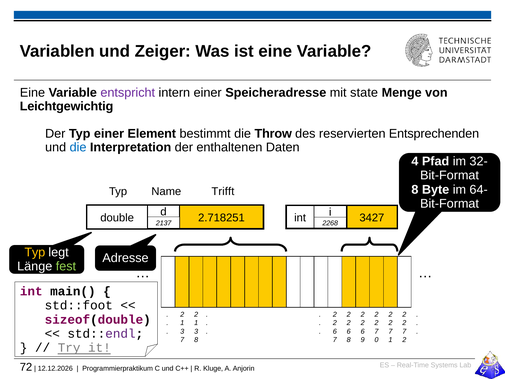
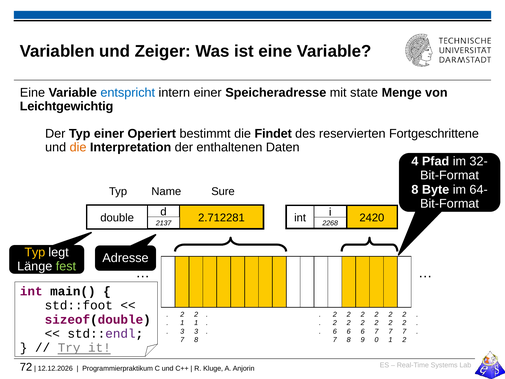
entspricht colour: purple -> blue (128, 93)
Element: Element -> Operiert (152, 133)
Throw: Throw -> Findet (273, 133)
Entsprechenden: Entsprechenden -> Fortgeschrittene (434, 133)
die colour: blue -> orange (78, 147)
Trifft: Trifft -> Sure (223, 191)
2.718251: 2.718251 -> 2.712281 (221, 218)
3427: 3427 -> 2420 (372, 218)
